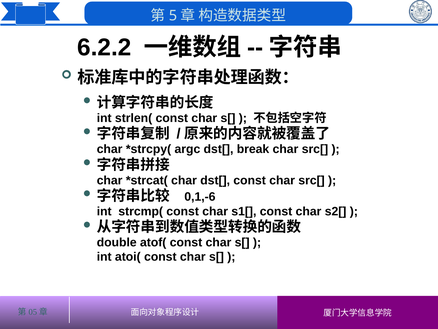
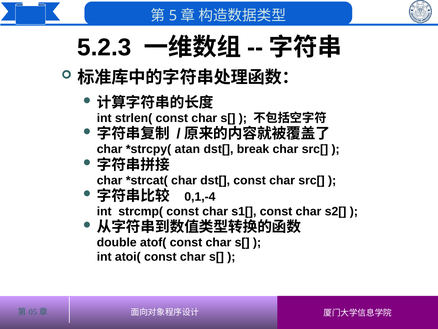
6.2.2: 6.2.2 -> 5.2.3 (104, 47)
argc: argc -> atan (187, 149)
0,1,-6: 0,1,-6 -> 0,1,-4 (200, 197)
